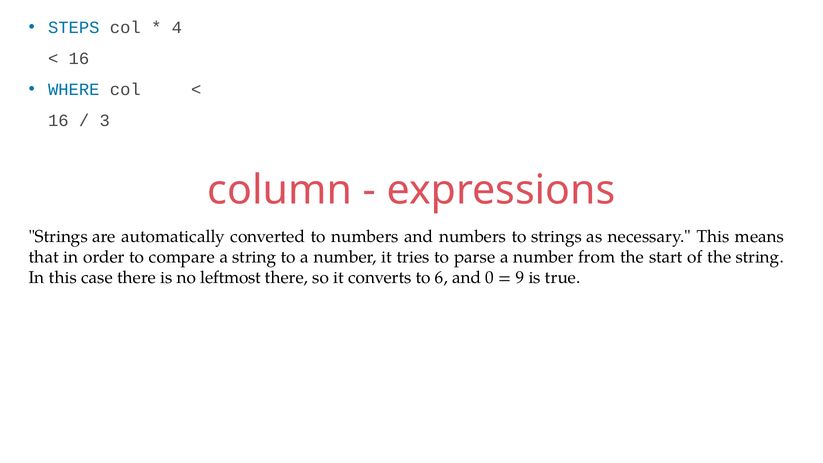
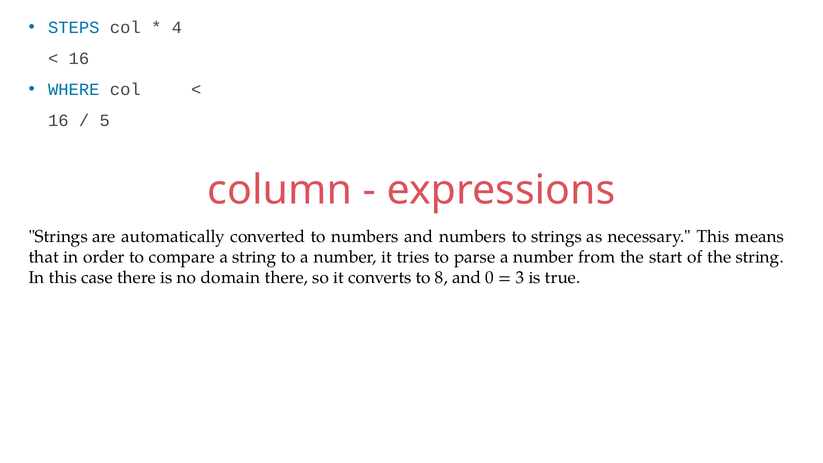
3: 3 -> 5 (105, 120)
leftmost: leftmost -> domain (230, 278)
6: 6 -> 8 (441, 278)
9: 9 -> 3 (520, 278)
